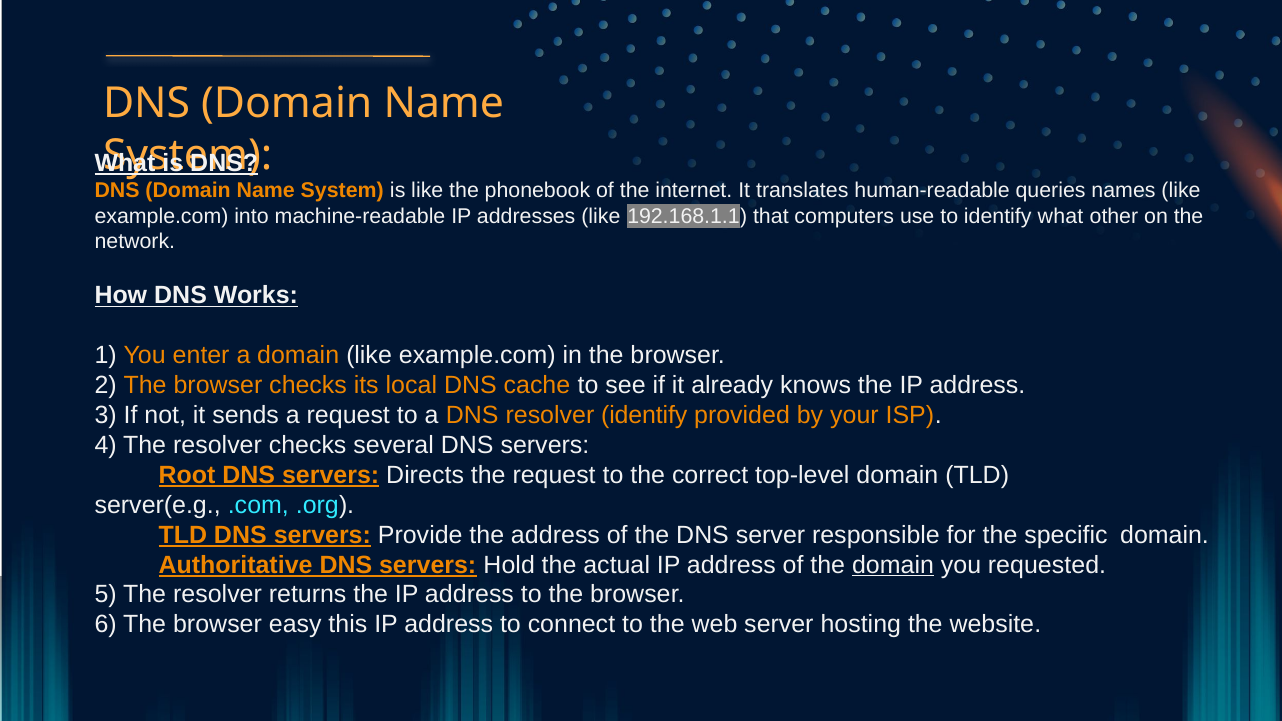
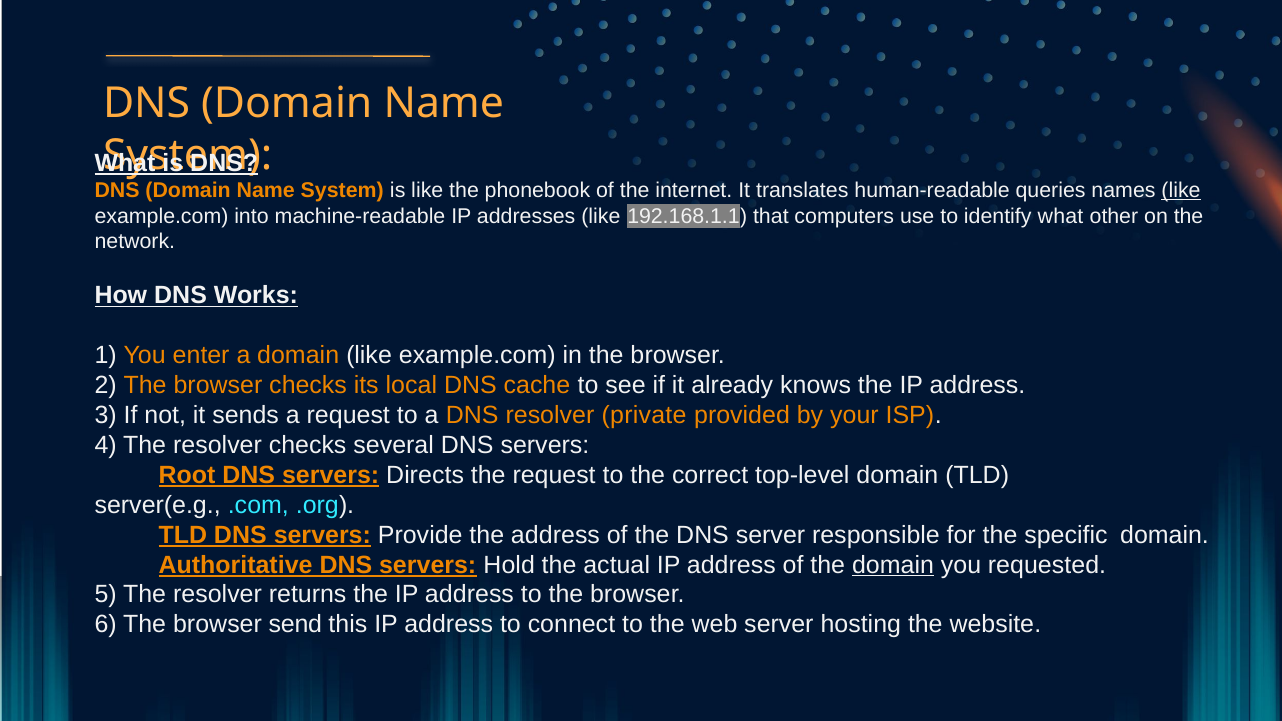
like underline: none -> present (1181, 191)
resolver identify: identify -> private (644, 415)
easy: easy -> send (295, 625)
